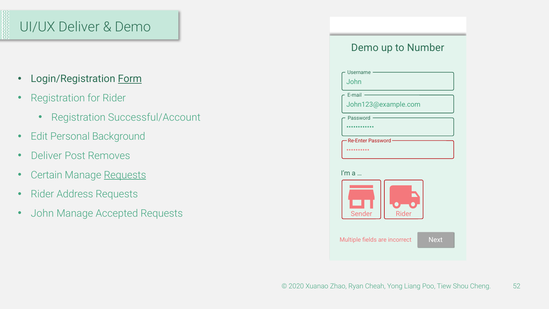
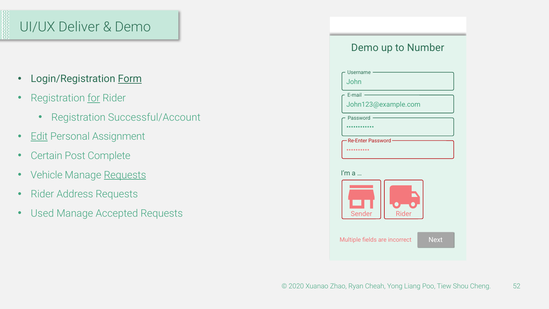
for underline: none -> present (94, 98)
Edit underline: none -> present (39, 136)
Background: Background -> Assignment (119, 136)
Deliver: Deliver -> Certain (47, 156)
Removes: Removes -> Complete (109, 156)
Certain: Certain -> Vehicle (47, 175)
John: John -> Used (42, 213)
